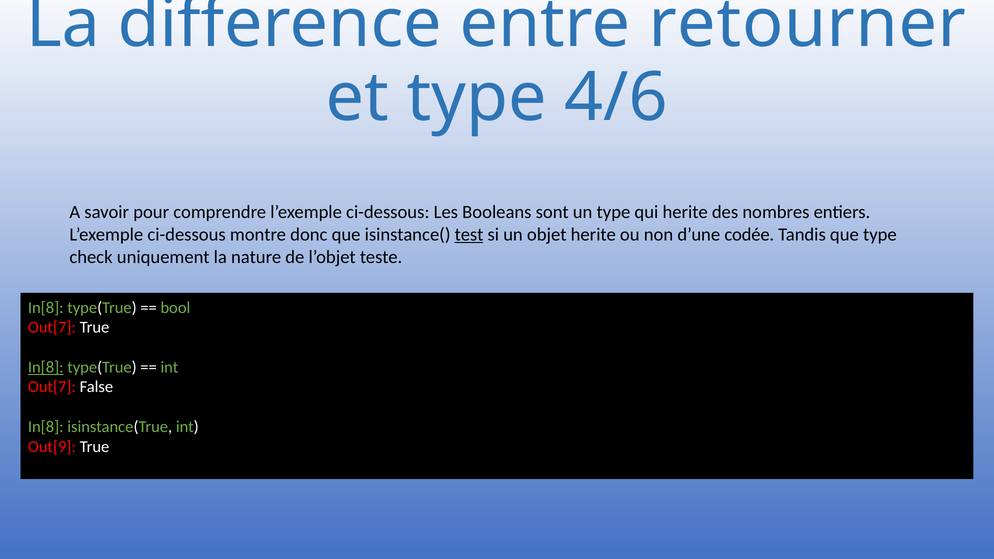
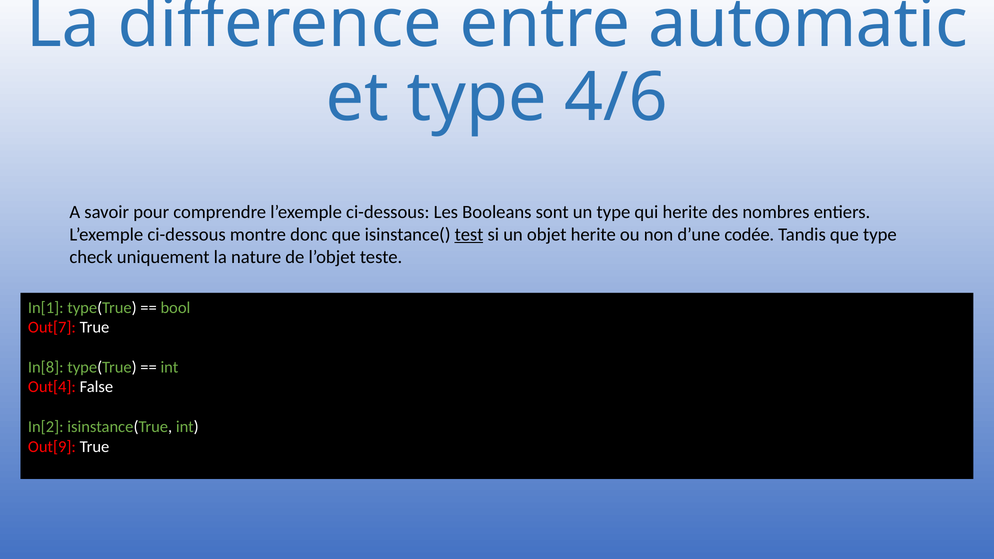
retourner: retourner -> automatic (808, 24)
In[8: In[8 -> In[1 (46, 308)
In[8 underline: present -> none (46, 367)
Out[7: Out[7 -> Out[4 (52, 387)
In[8: In[8 -> In[2 (46, 427)
